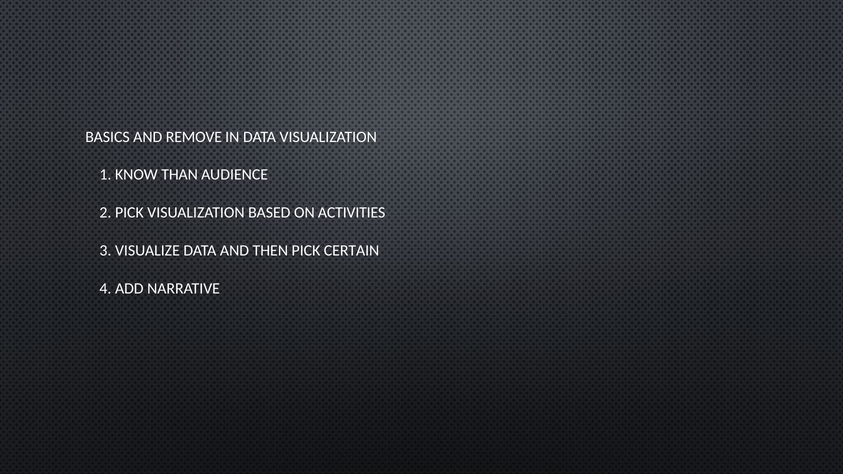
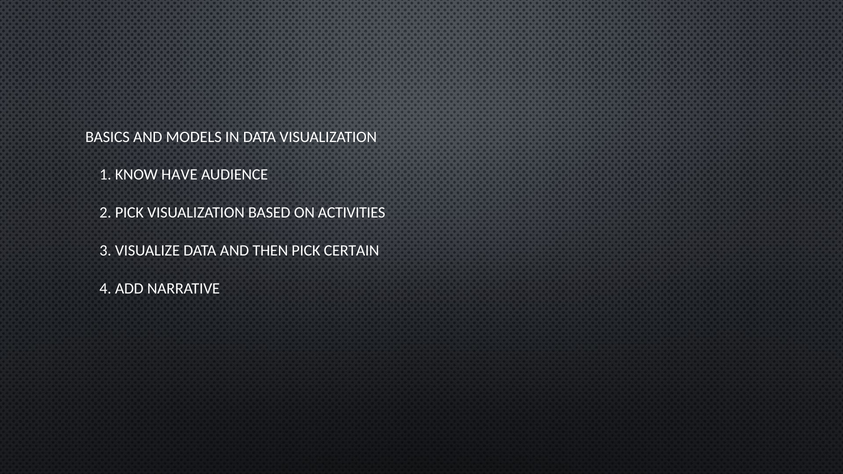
REMOVE: REMOVE -> MODELS (194, 137)
THAN: THAN -> HAVE (179, 175)
